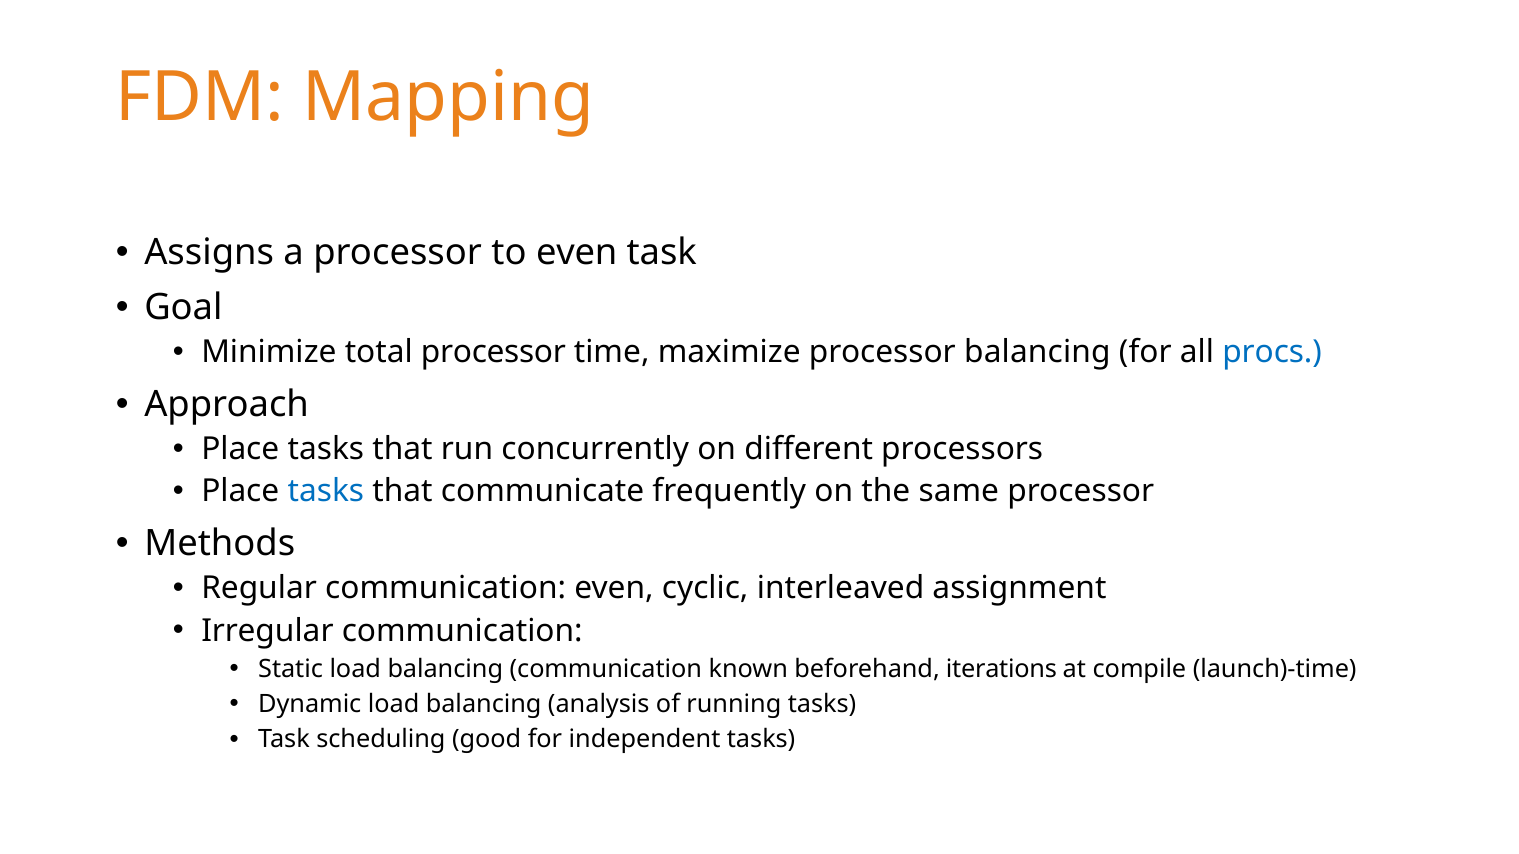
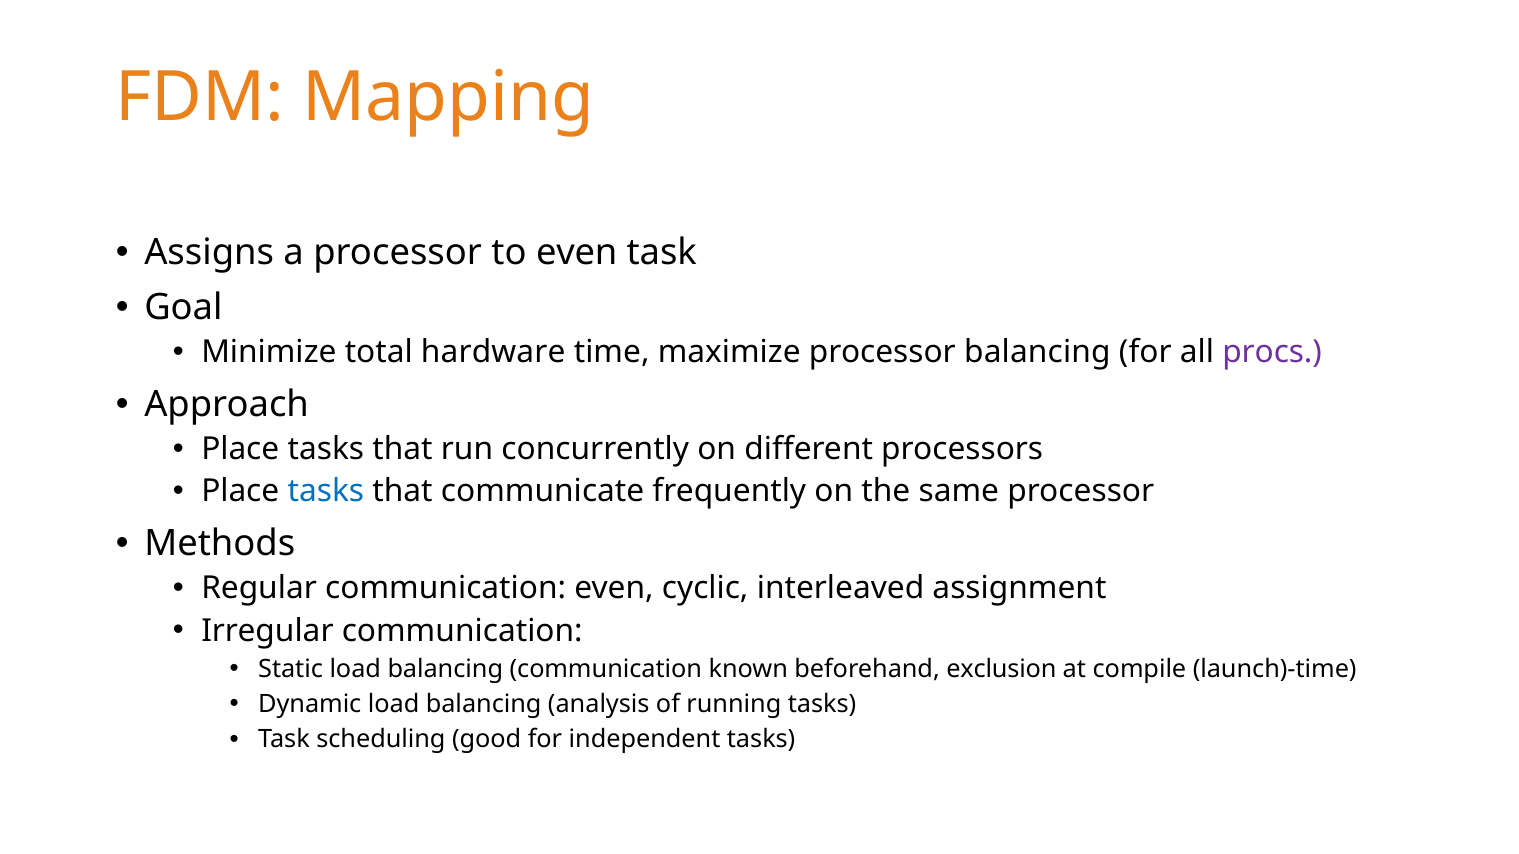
total processor: processor -> hardware (493, 352)
procs colour: blue -> purple (1272, 352)
iterations: iterations -> exclusion (1001, 670)
